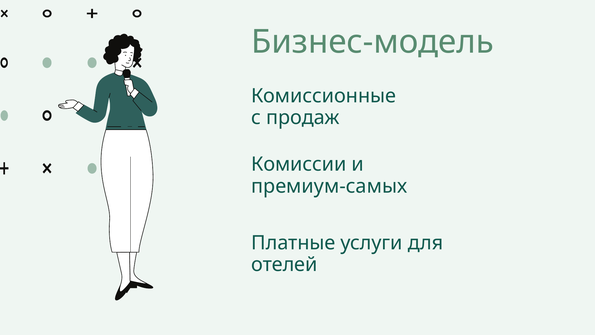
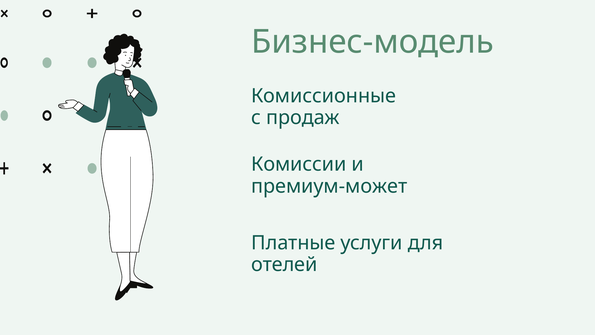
премиум-самых: премиум-самых -> премиум-может (329, 186)
